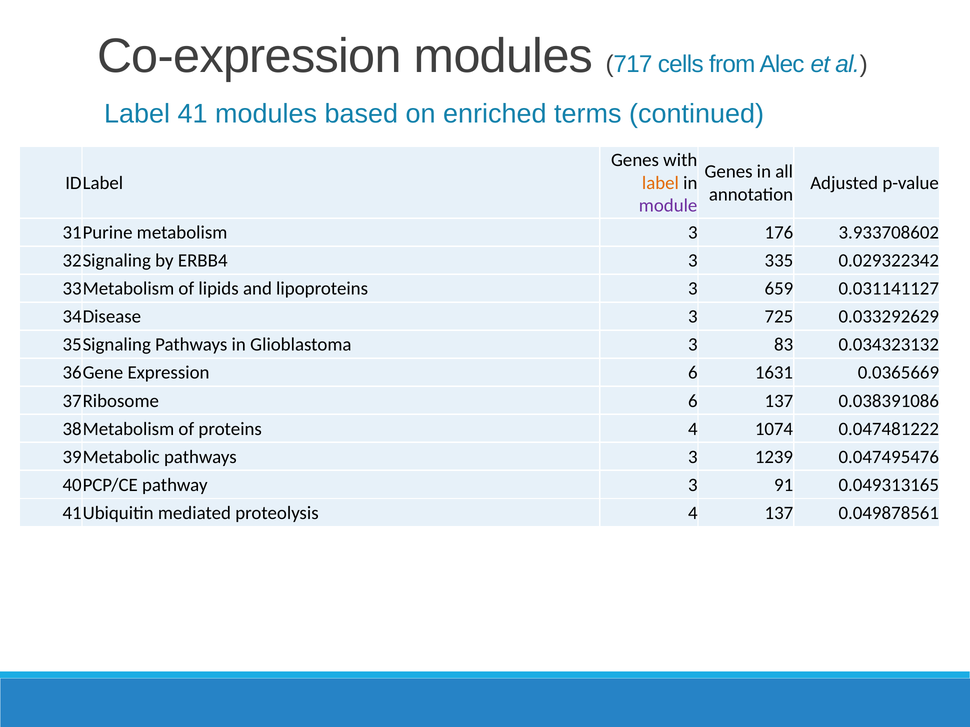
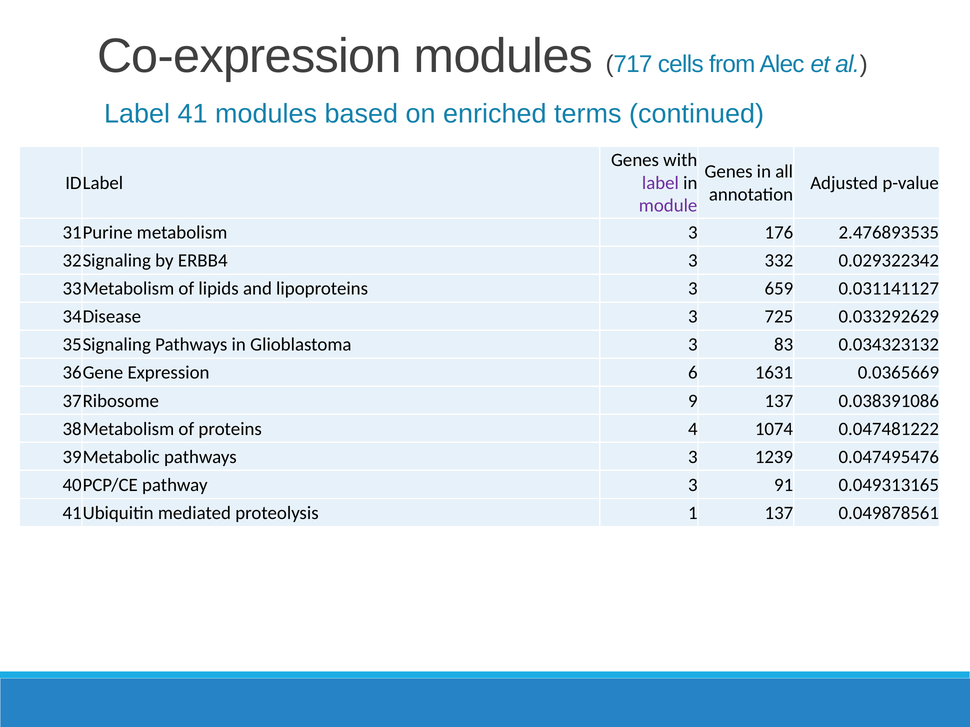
label colour: orange -> purple (660, 183)
3.933708602: 3.933708602 -> 2.476893535 (889, 233)
335: 335 -> 332 (779, 261)
6: 6 -> 9 (693, 401)
proteolysis 4: 4 -> 1 (693, 513)
